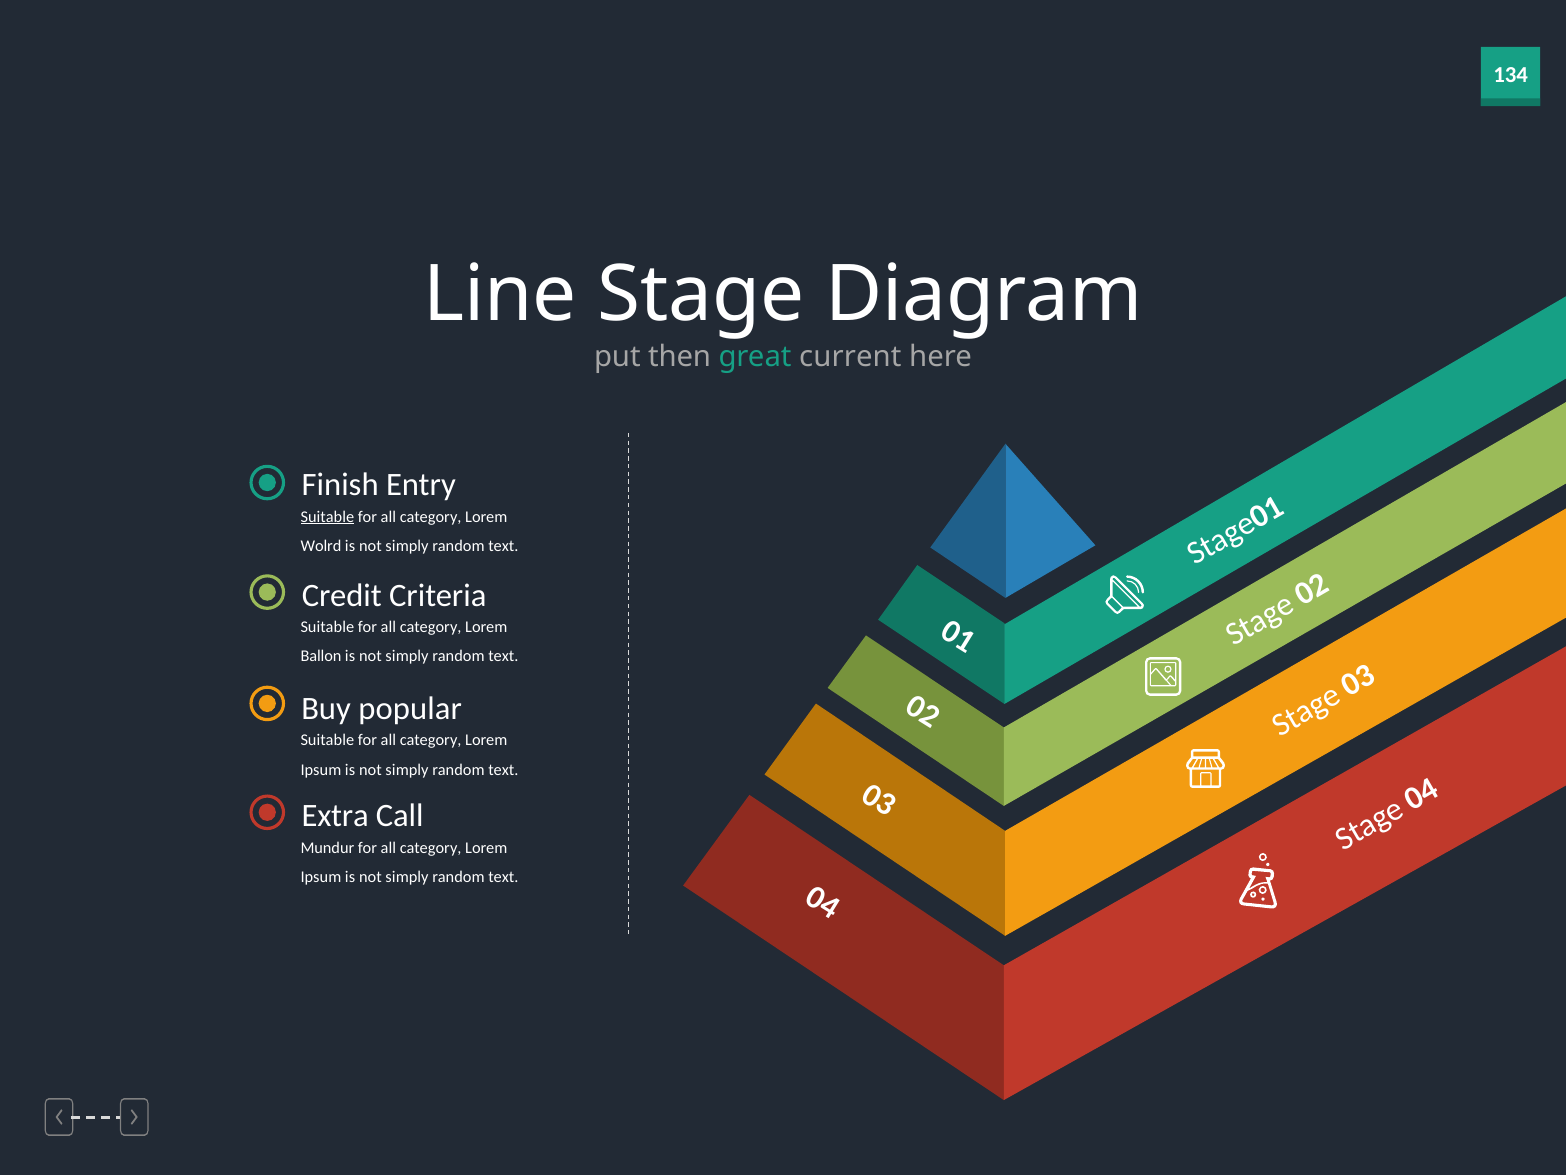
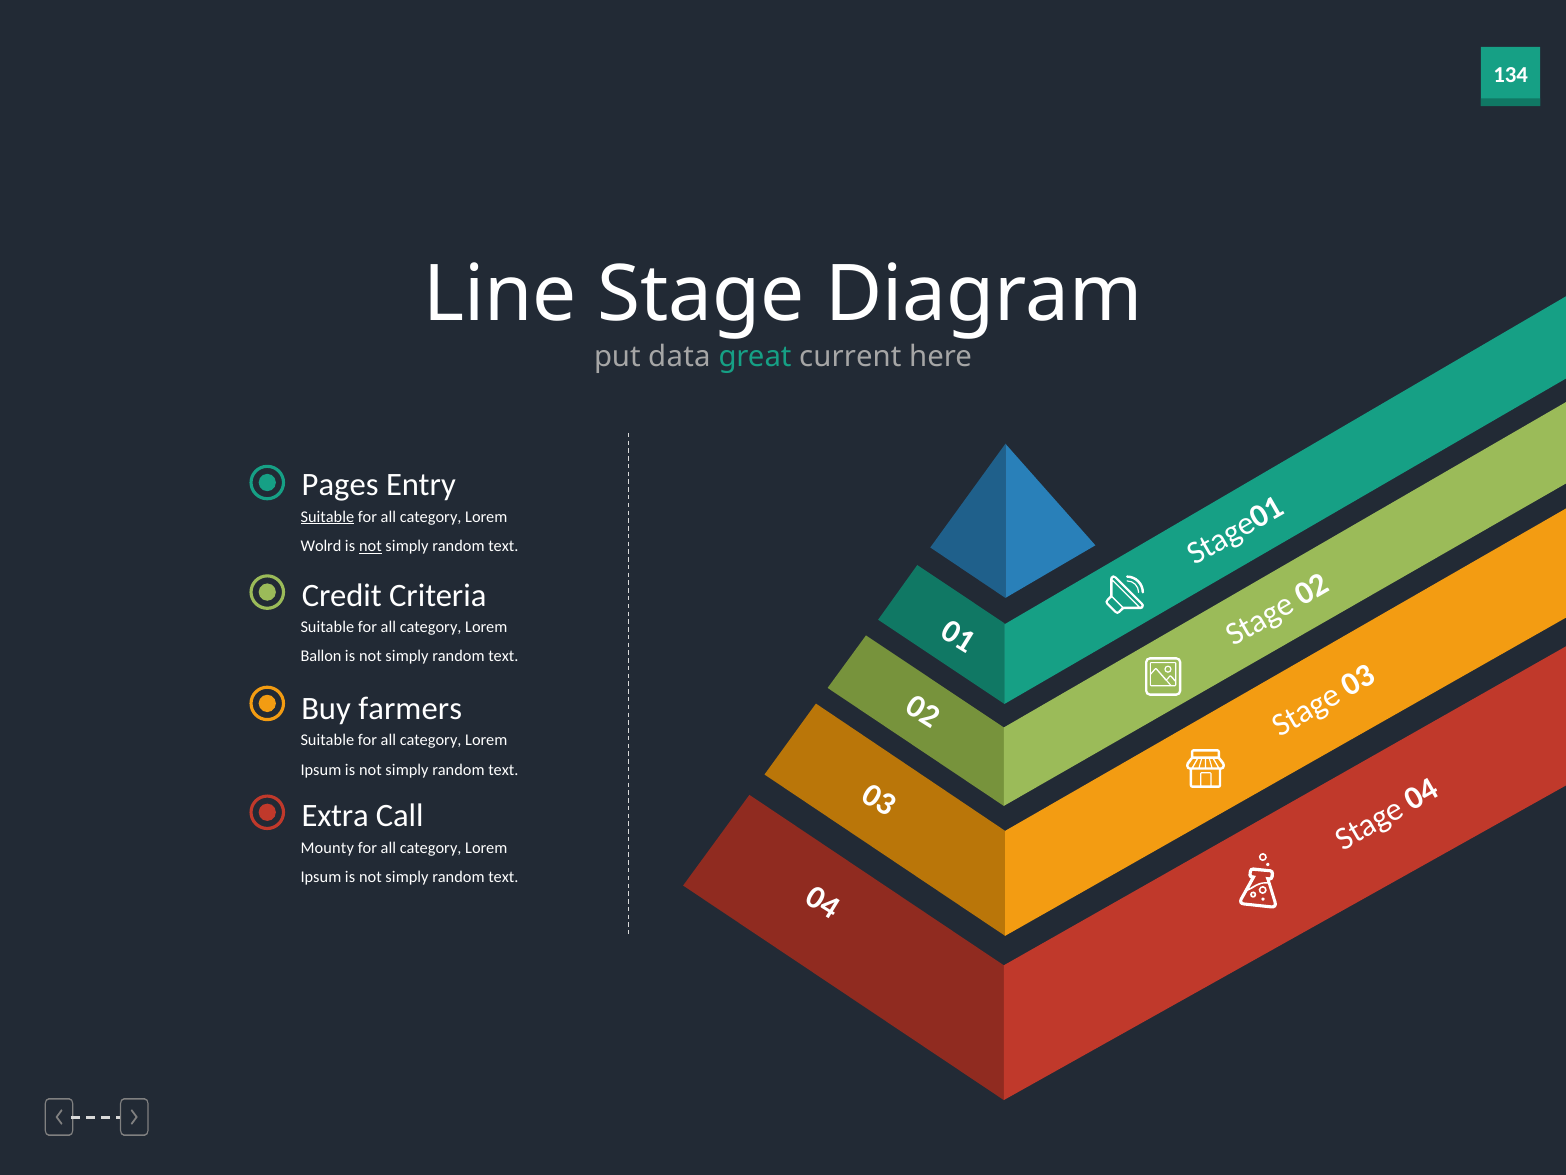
then: then -> data (679, 356)
Finish: Finish -> Pages (340, 485)
not underline: none -> present (370, 546)
popular: popular -> farmers (410, 708)
Mundur: Mundur -> Mounty (327, 847)
